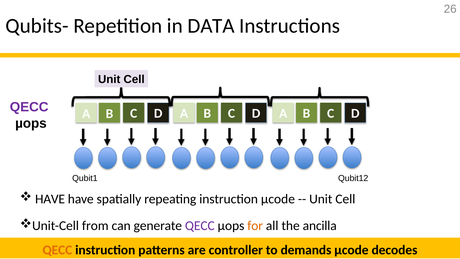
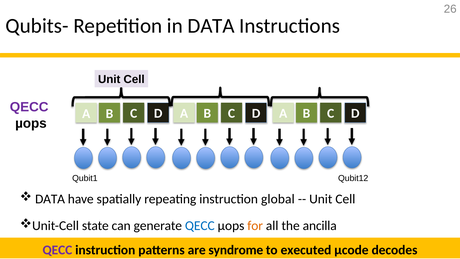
HAVE: HAVE -> DATA (50, 199)
instruction µcode: µcode -> global (278, 199)
from: from -> state (95, 226)
QECC colour: purple -> blue (200, 226)
QECC colour: orange -> purple (57, 250)
controller: controller -> syndrome (236, 250)
demands: demands -> executed (306, 250)
